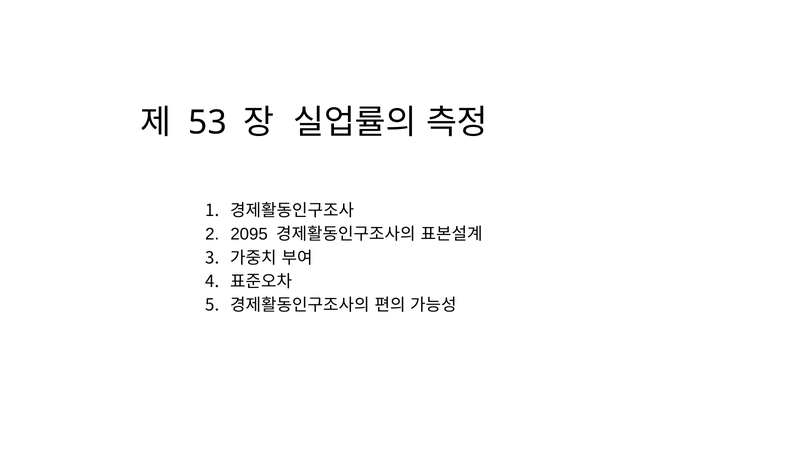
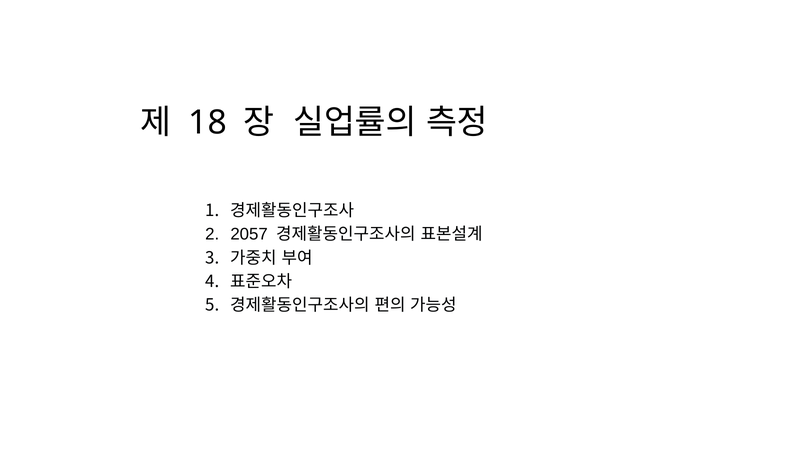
53: 53 -> 18 (208, 123)
2095: 2095 -> 2057 (249, 234)
